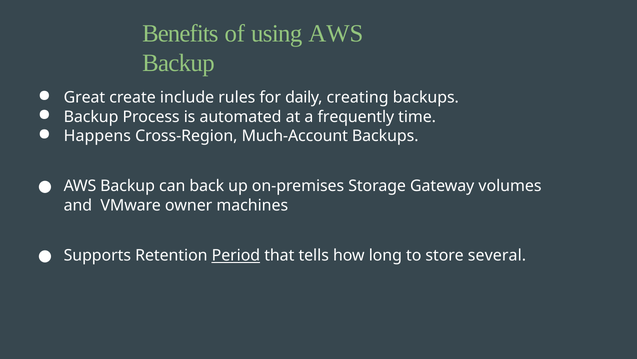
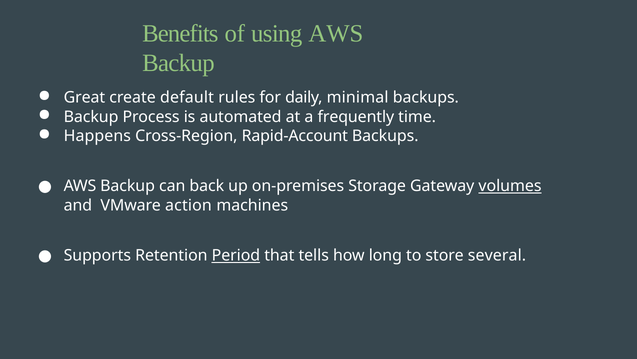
include: include -> default (187, 97)
creating: creating -> minimal (358, 97)
Much-Account: Much-Account -> Rapid-Account (295, 136)
volumes underline: none -> present (510, 186)
owner: owner -> action (188, 205)
